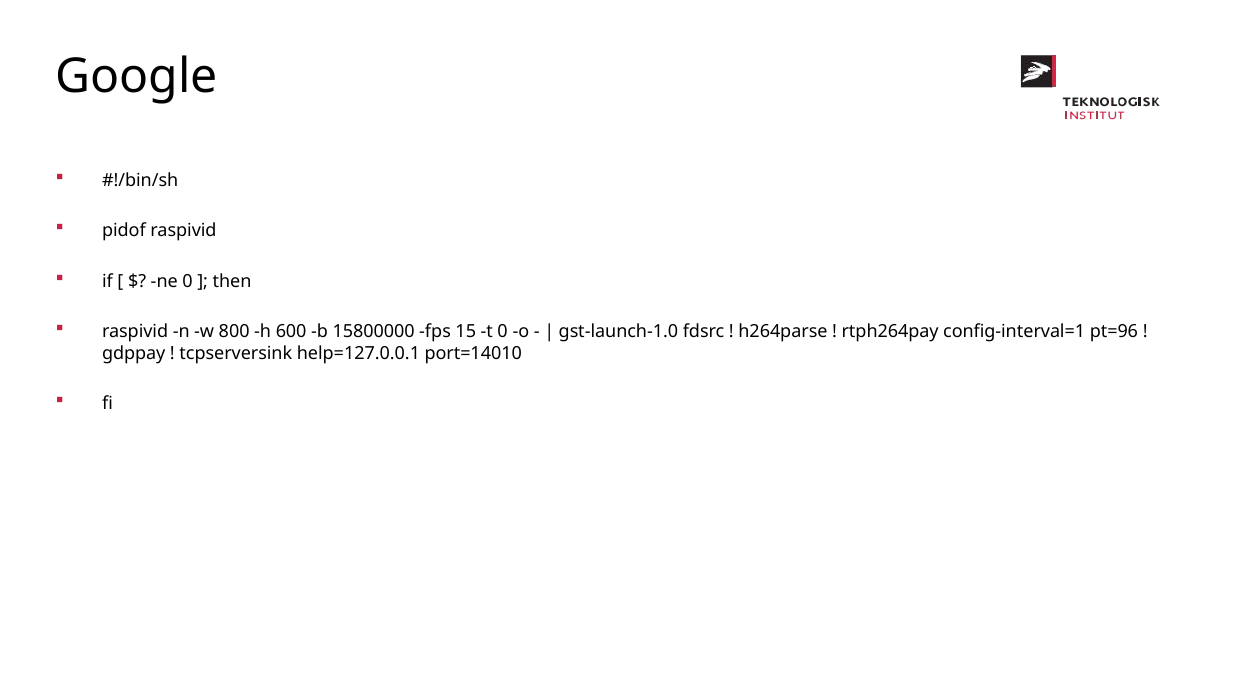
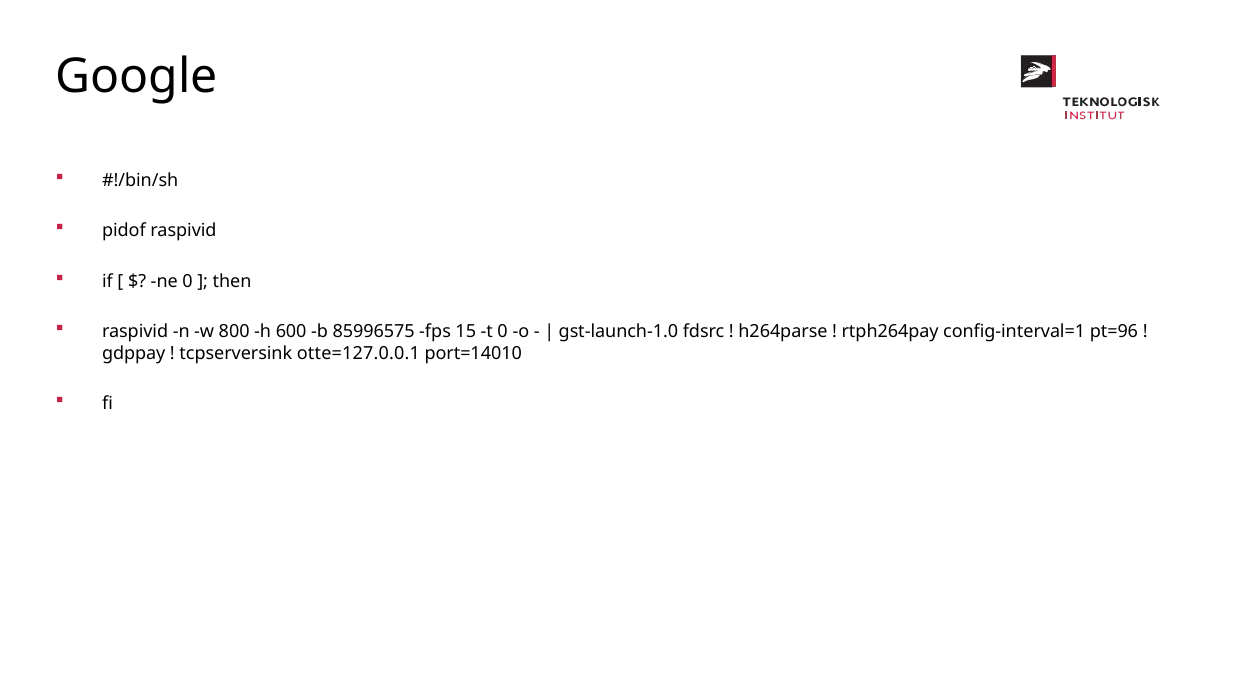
15800000: 15800000 -> 85996575 (374, 332)
help=127.0.0.1: help=127.0.0.1 -> otte=127.0.0.1 (358, 354)
